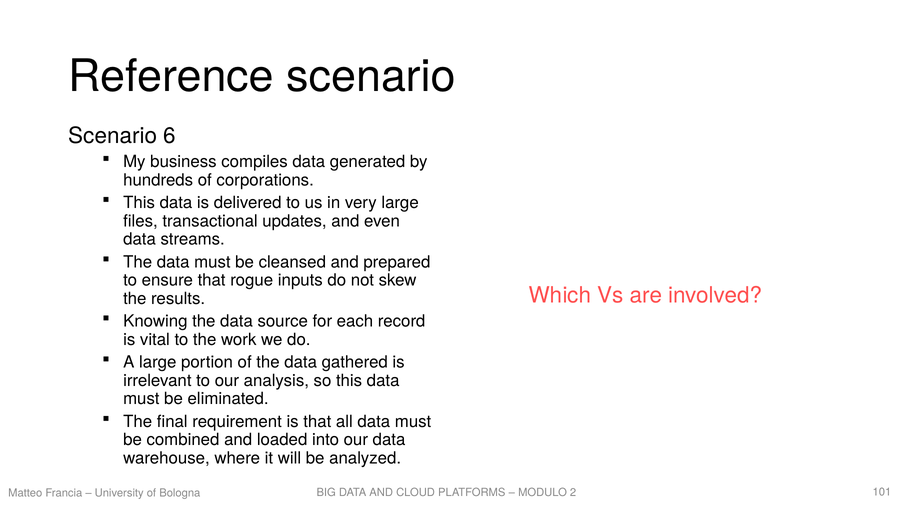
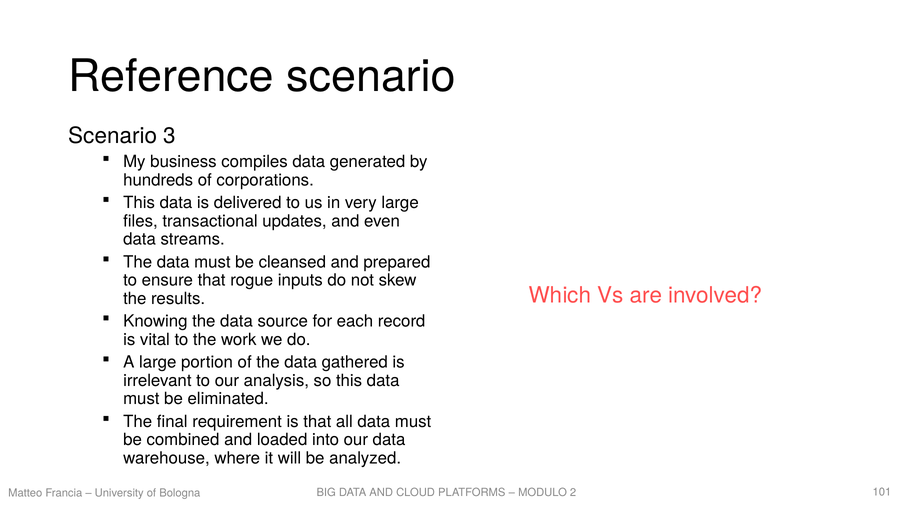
6: 6 -> 3 (169, 136)
